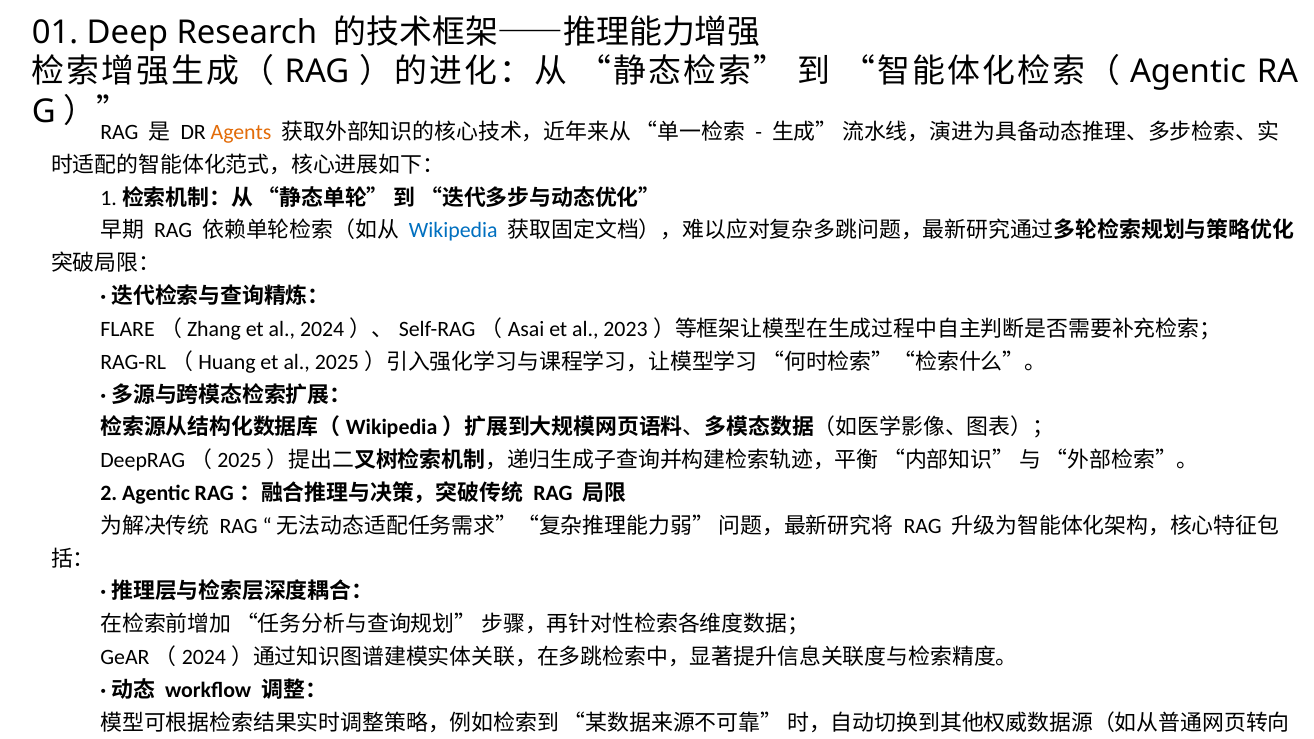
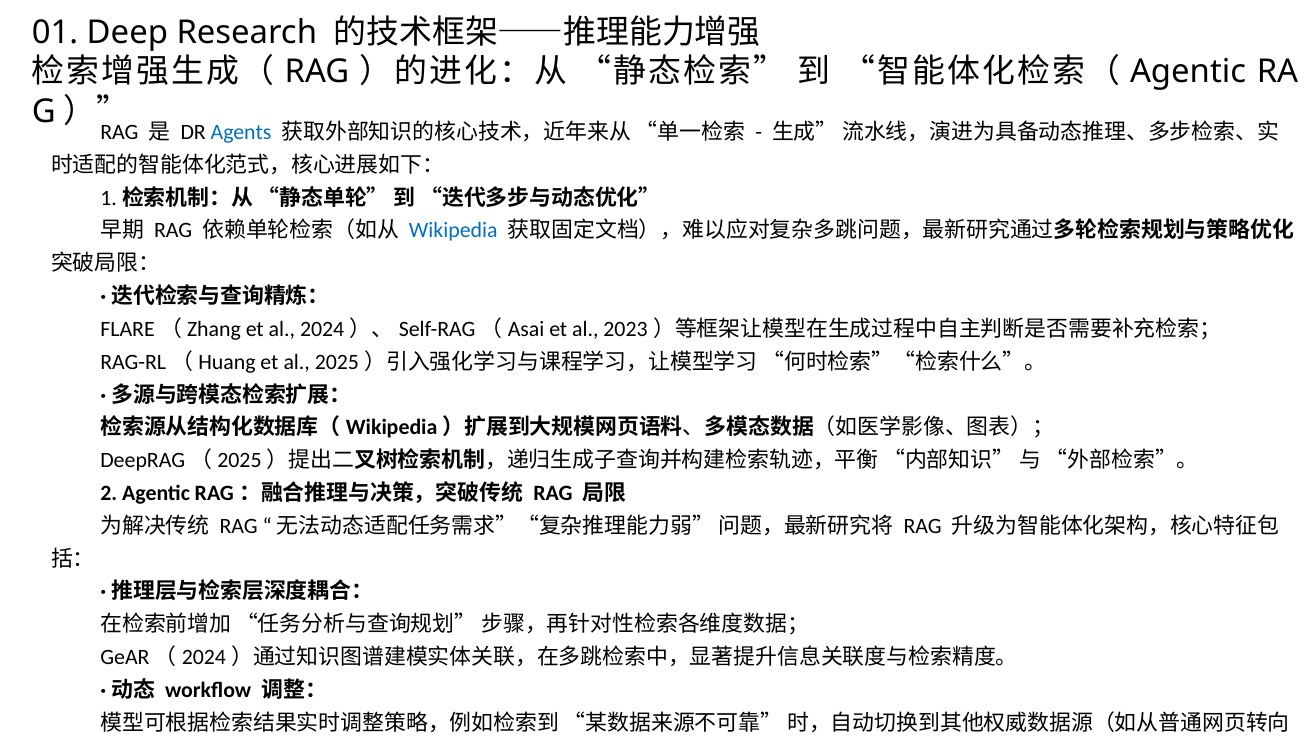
Agents colour: orange -> blue (241, 132)
